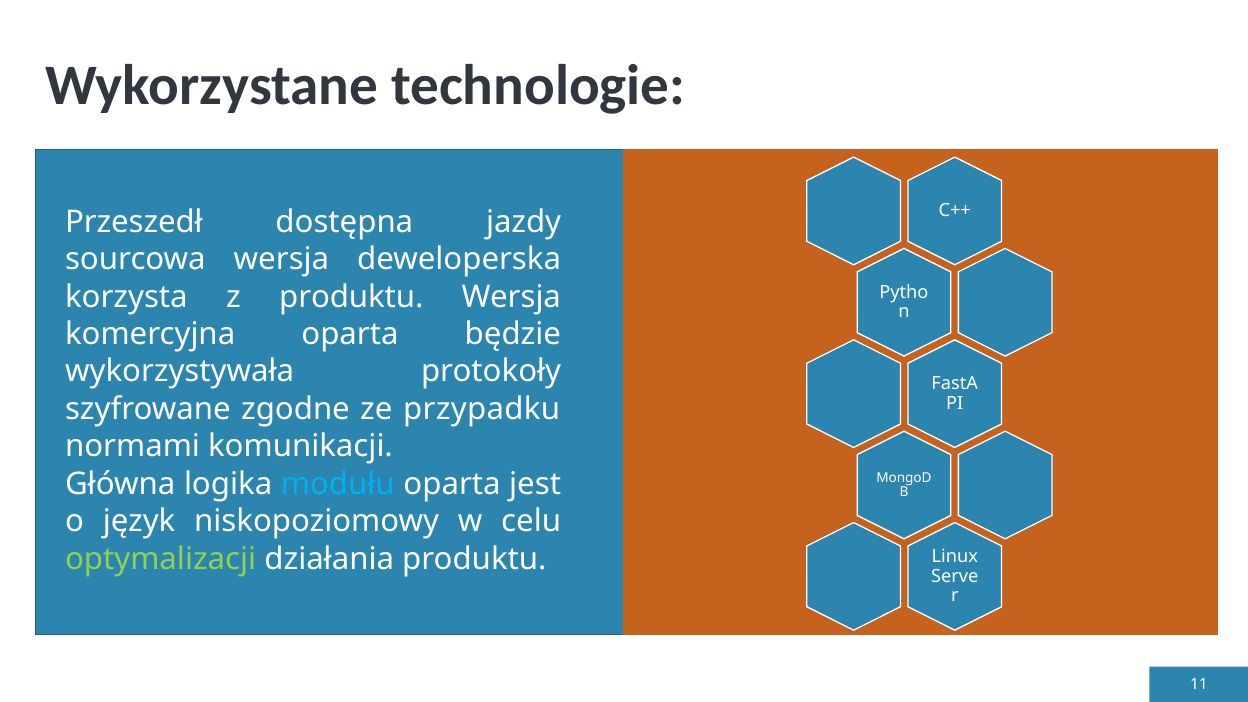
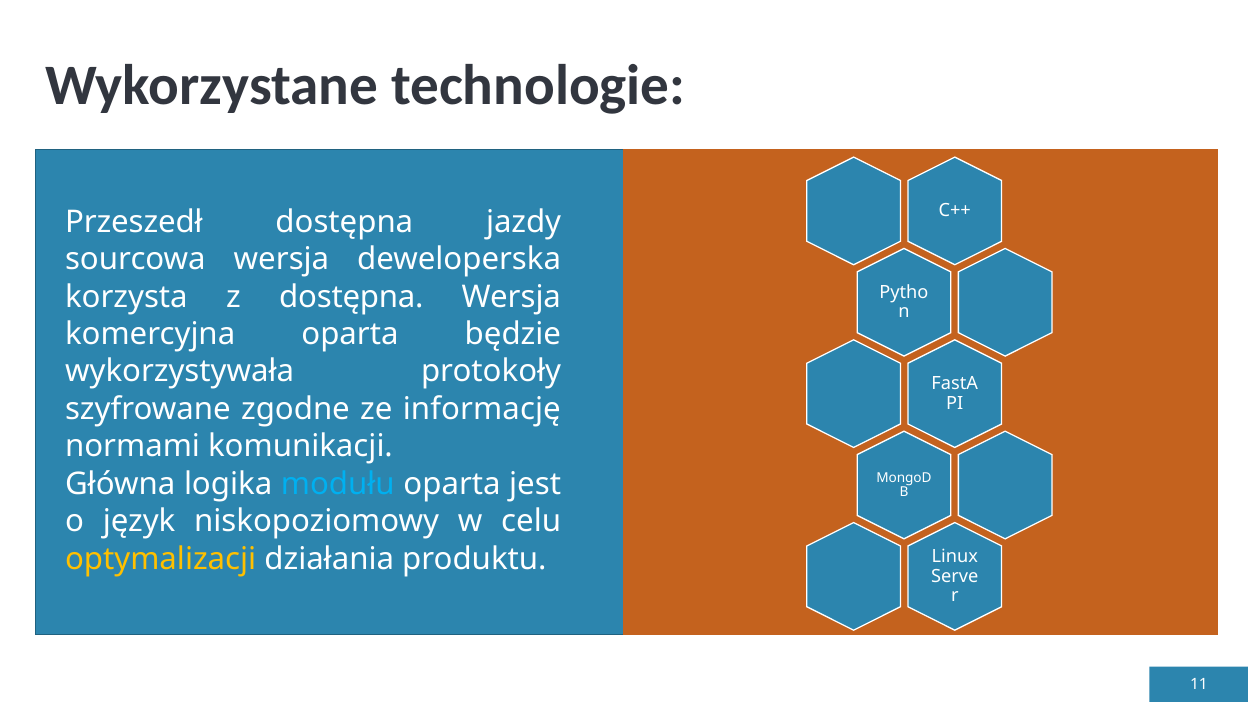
z produktu: produktu -> dostępna (351, 297)
przypadku: przypadku -> informację (482, 409)
optymalizacji colour: light green -> yellow (161, 559)
